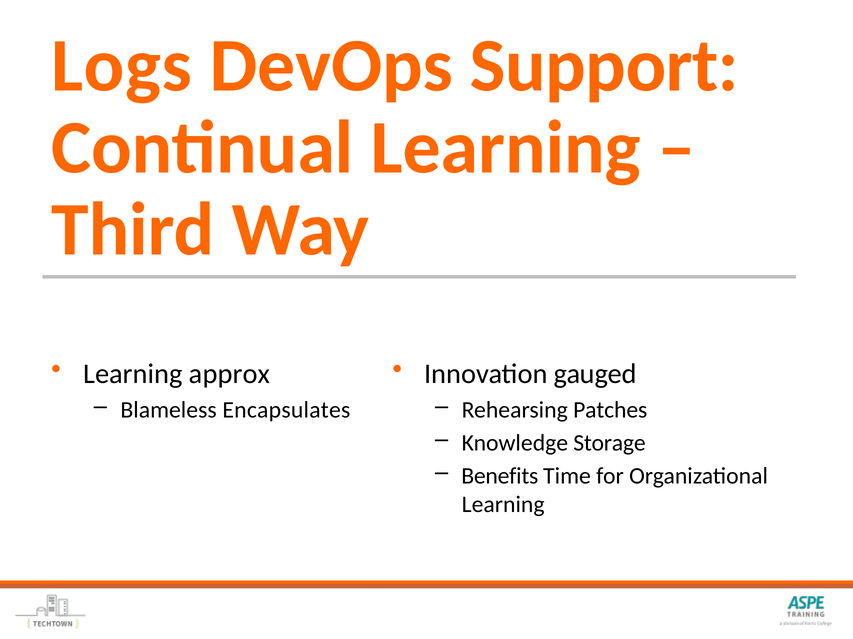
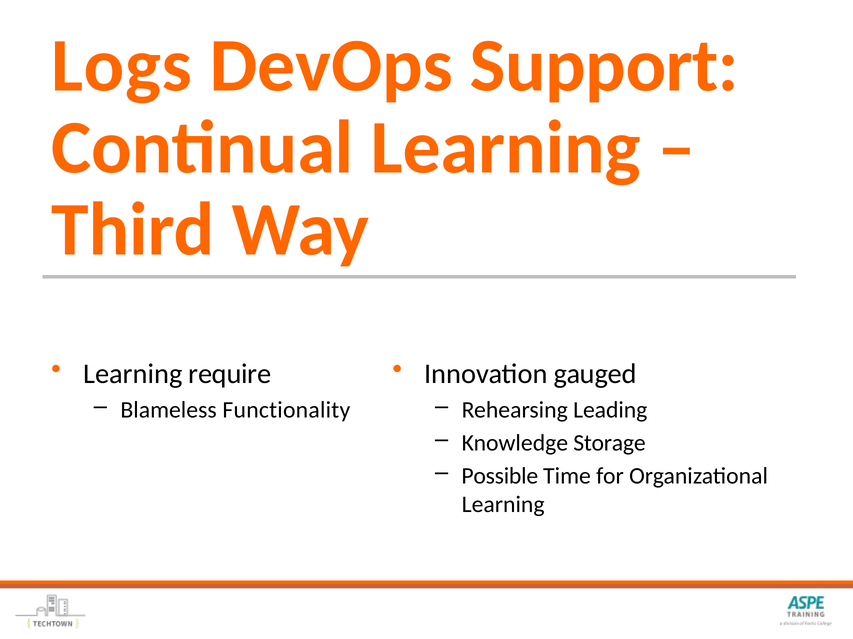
approx: approx -> require (230, 374)
Encapsulates: Encapsulates -> Functionality (286, 410)
Patches: Patches -> Leading (610, 410)
Benefits: Benefits -> Possible (500, 477)
